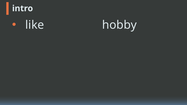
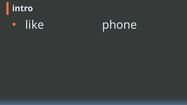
hobby: hobby -> phone (120, 25)
